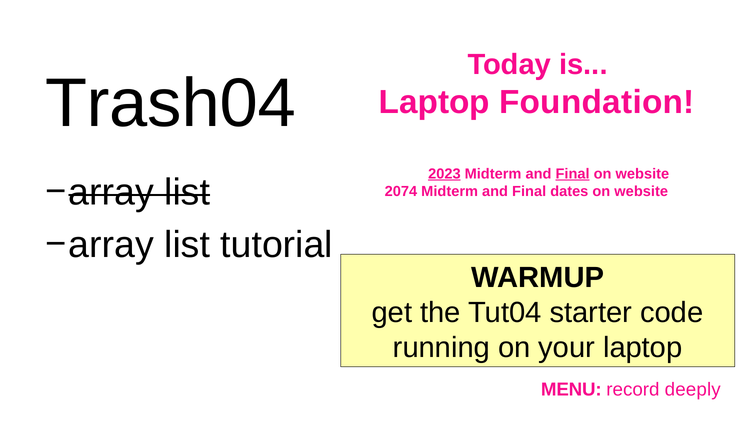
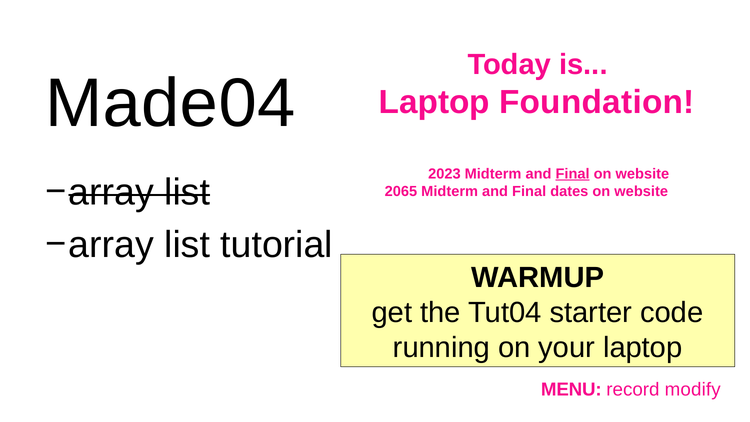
Trash04: Trash04 -> Made04 (170, 103)
2023 underline: present -> none (444, 174)
2074: 2074 -> 2065 (401, 191)
deeply: deeply -> modify (693, 390)
